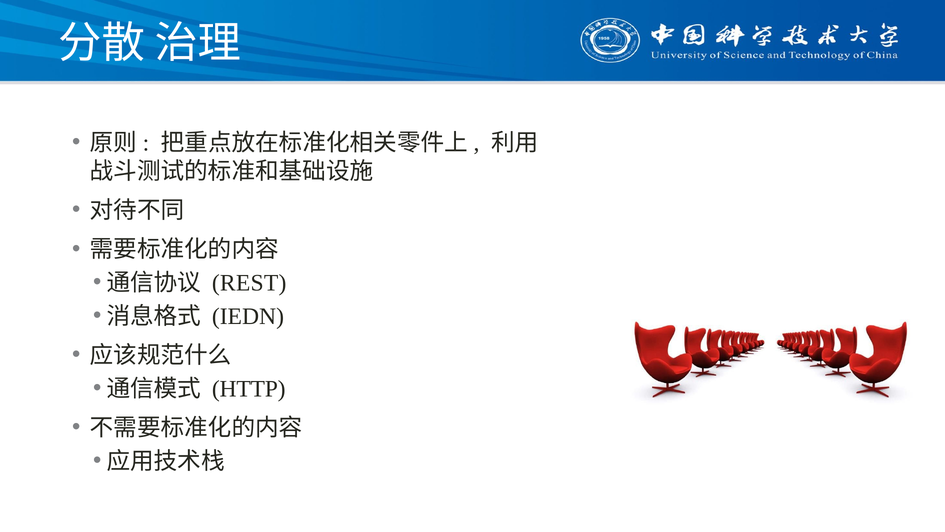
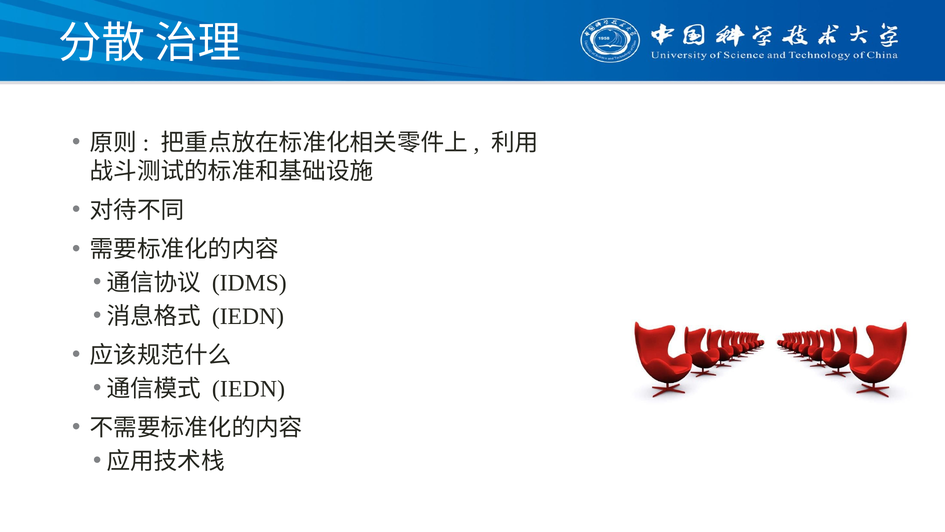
REST: REST -> IDMS (249, 283)
HTTP: HTTP -> IEDN (249, 388)
